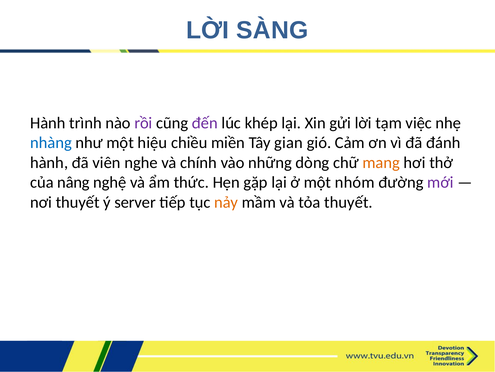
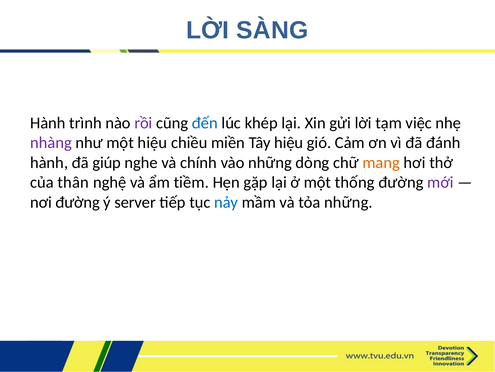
đến colour: purple -> blue (205, 123)
nhàng colour: blue -> purple (51, 142)
Tây gian: gian -> hiệu (289, 142)
viên: viên -> giúp (107, 162)
nâng: nâng -> thân (73, 182)
thức: thức -> tiềm (191, 182)
nhóm: nhóm -> thống (355, 182)
nơi thuyết: thuyết -> đường (78, 202)
nảy colour: orange -> blue (226, 202)
tỏa thuyết: thuyết -> những (348, 202)
